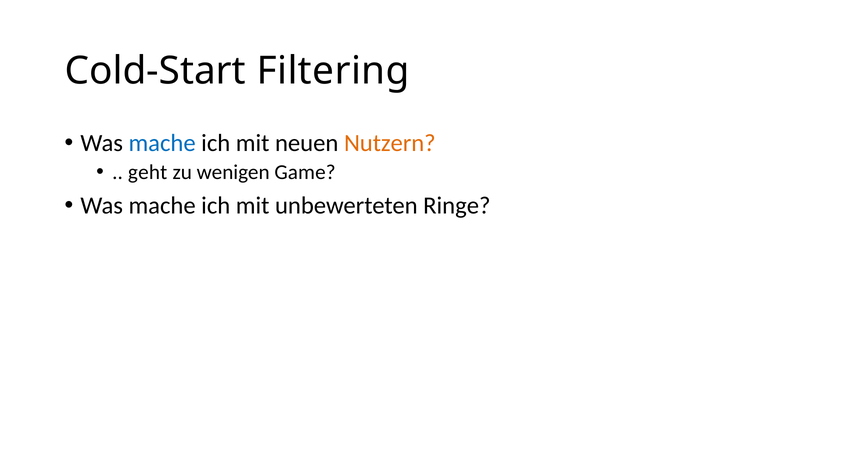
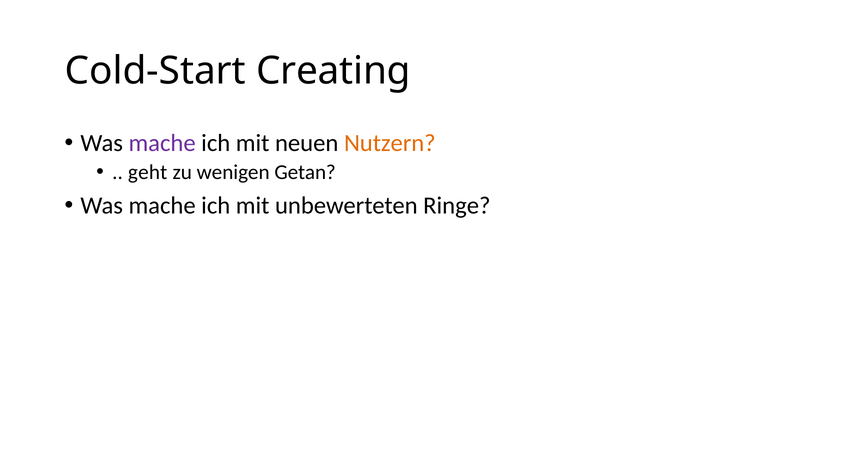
Filtering: Filtering -> Creating (333, 71)
mache colour: blue -> purple (162, 143)
Game: Game -> Getan (305, 172)
